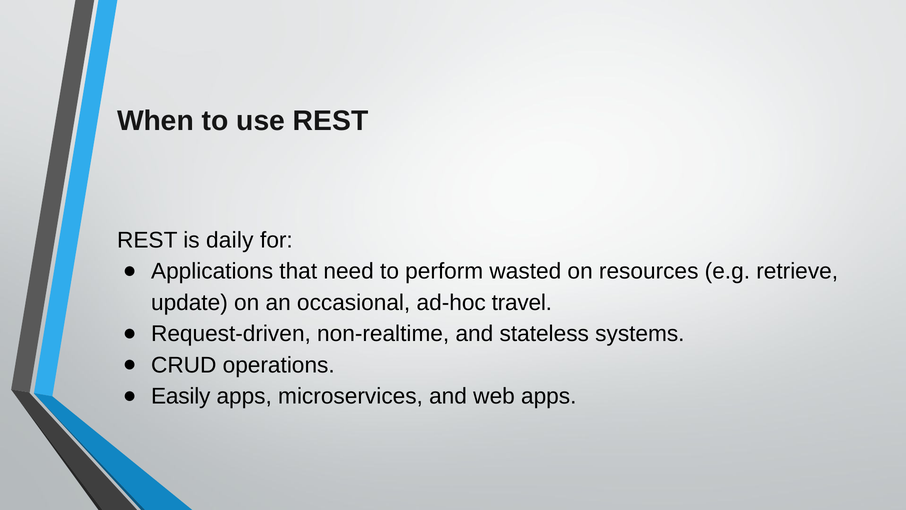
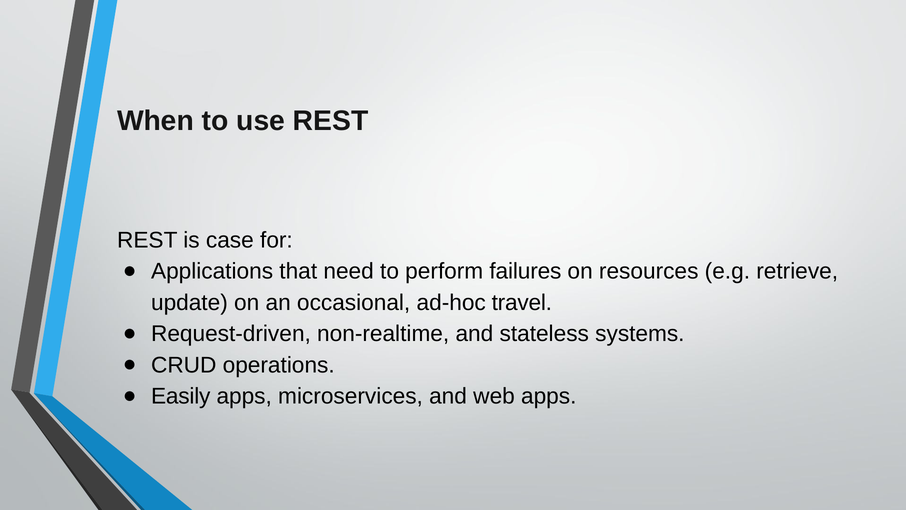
daily: daily -> case (230, 240)
wasted: wasted -> failures (525, 271)
